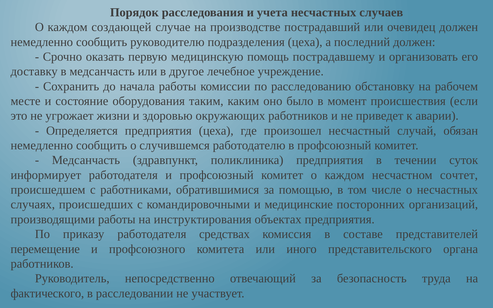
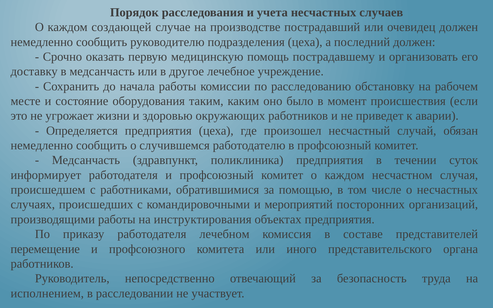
сочтет: сочтет -> случая (459, 175)
медицинские: медицинские -> мероприятий (299, 205)
средствах: средствах -> лечебном (224, 234)
фактического: фактического -> исполнением (47, 293)
